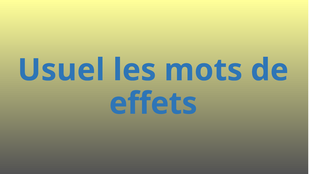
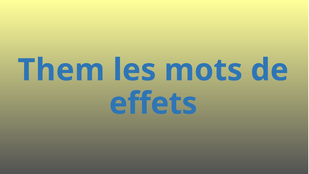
Usuel: Usuel -> Them (61, 70)
